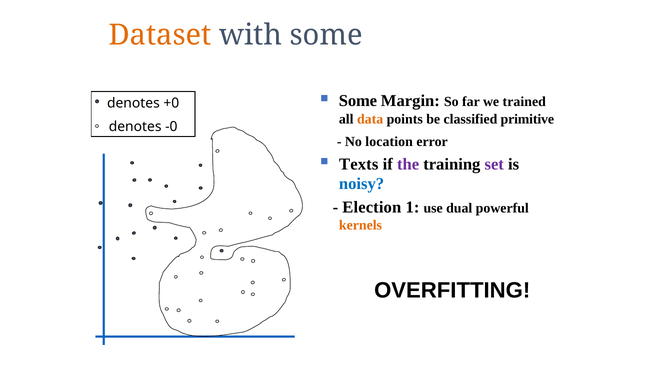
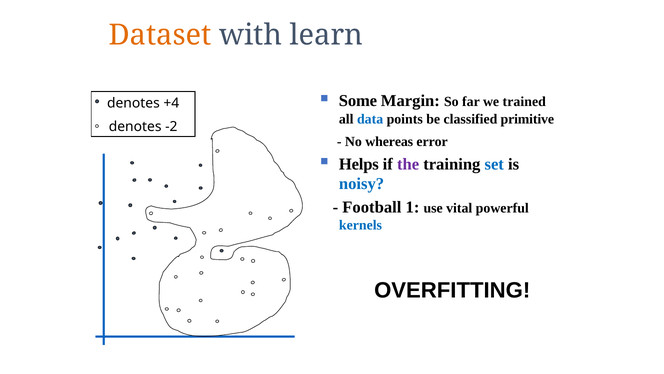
with some: some -> learn (326, 35)
+0: +0 -> +4 (171, 103)
data colour: orange -> blue (370, 119)
-0: -0 -> -2 (171, 127)
location: location -> whereas (389, 141)
Texts: Texts -> Helps (359, 164)
set colour: purple -> blue (494, 164)
Election: Election -> Football (372, 207)
dual: dual -> vital (459, 208)
kernels colour: orange -> blue (360, 225)
